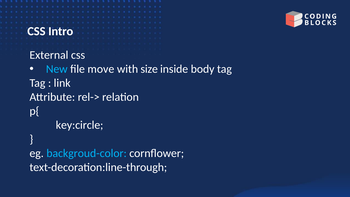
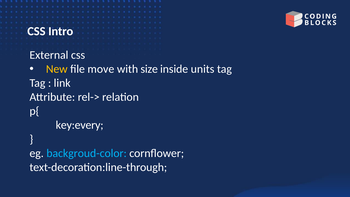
New colour: light blue -> yellow (57, 69)
body: body -> units (203, 69)
key:circle: key:circle -> key:every (80, 125)
